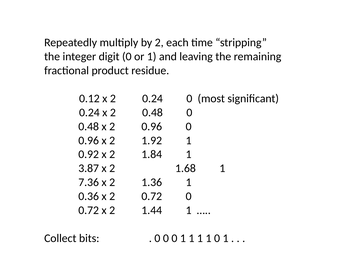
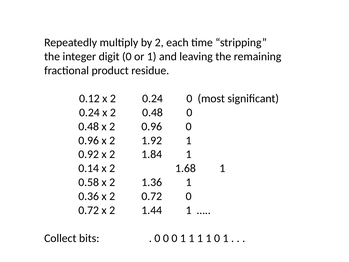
3.87: 3.87 -> 0.14 (89, 168)
7.36: 7.36 -> 0.58 (89, 182)
